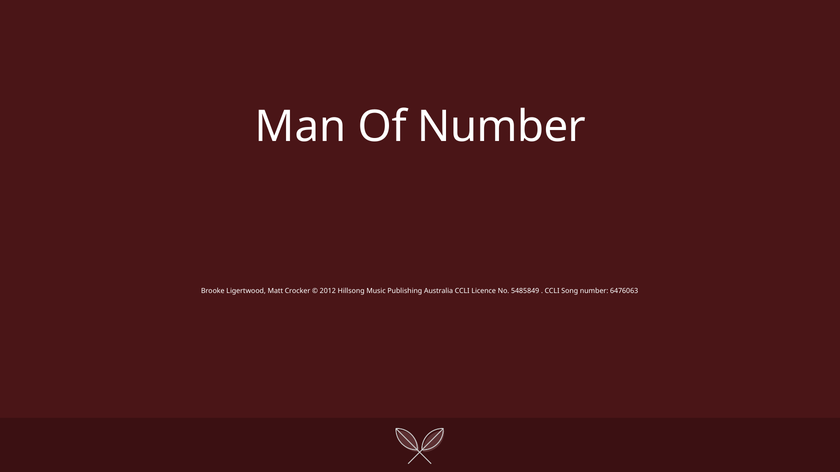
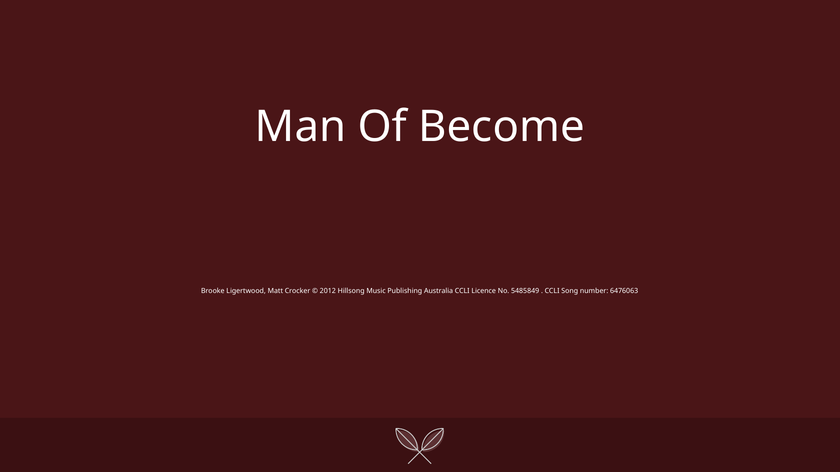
Of Number: Number -> Become (501, 127)
